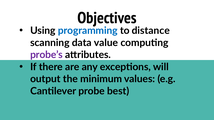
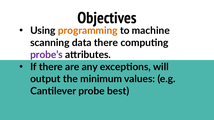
programming colour: blue -> orange (88, 31)
distance: distance -> machine (151, 31)
data value: value -> there (106, 43)
